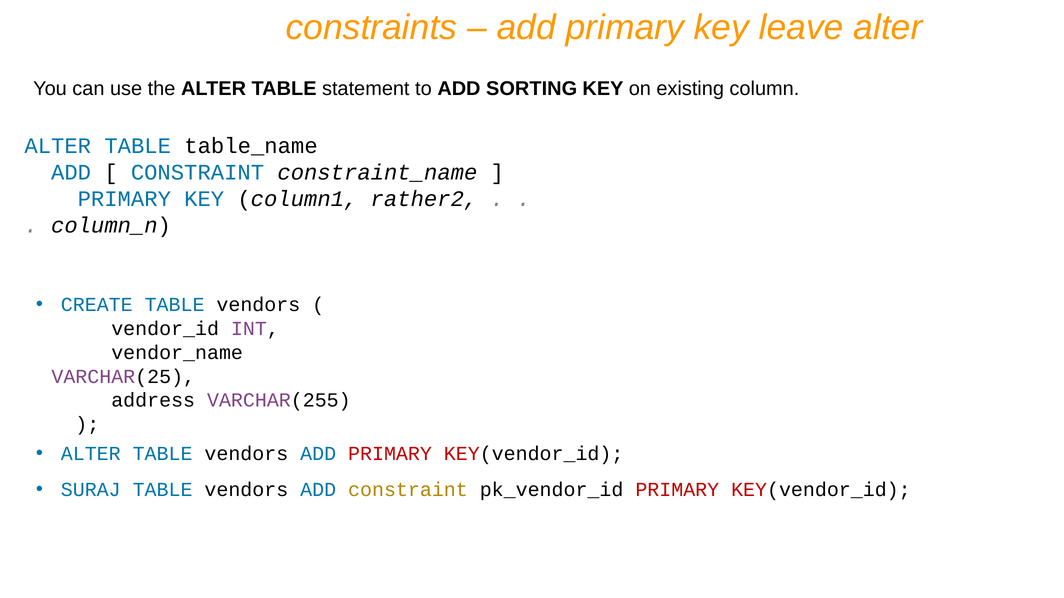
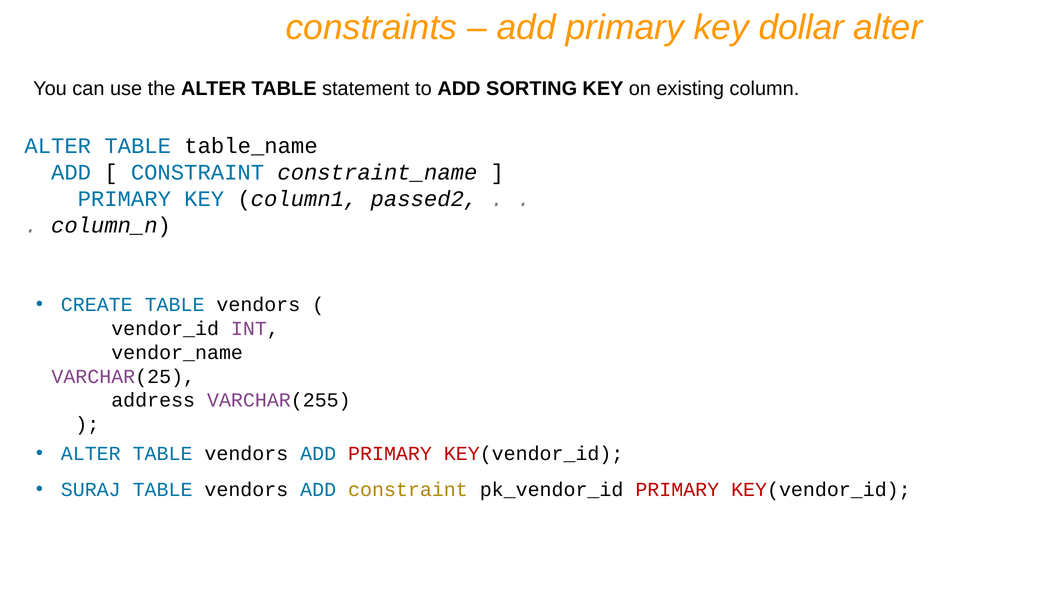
leave: leave -> dollar (801, 28)
rather2: rather2 -> passed2 (424, 199)
